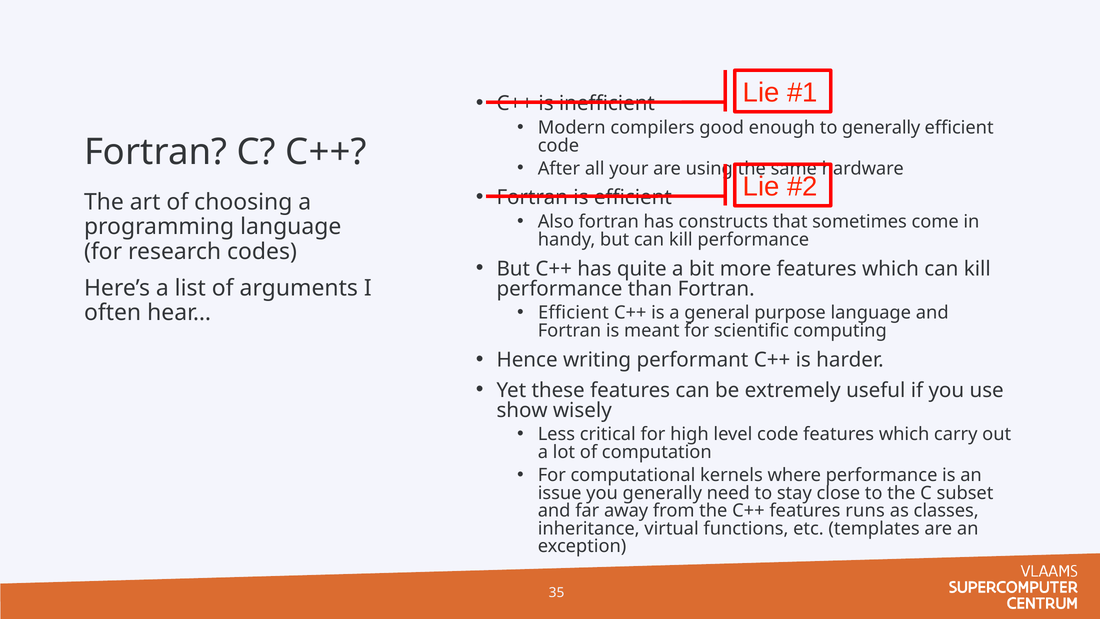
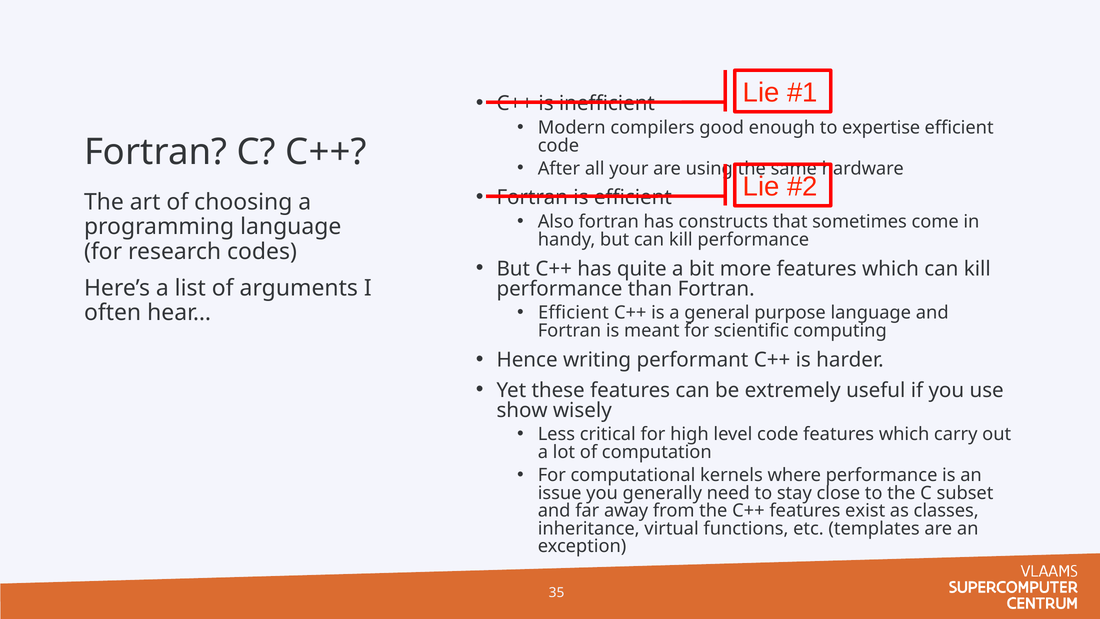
to generally: generally -> expertise (881, 128)
runs: runs -> exist (865, 511)
